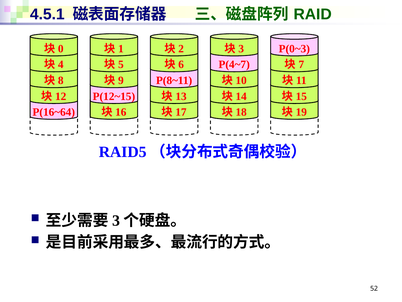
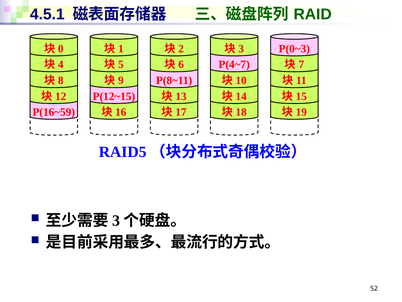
P(16~64: P(16~64 -> P(16~59 (54, 112)
